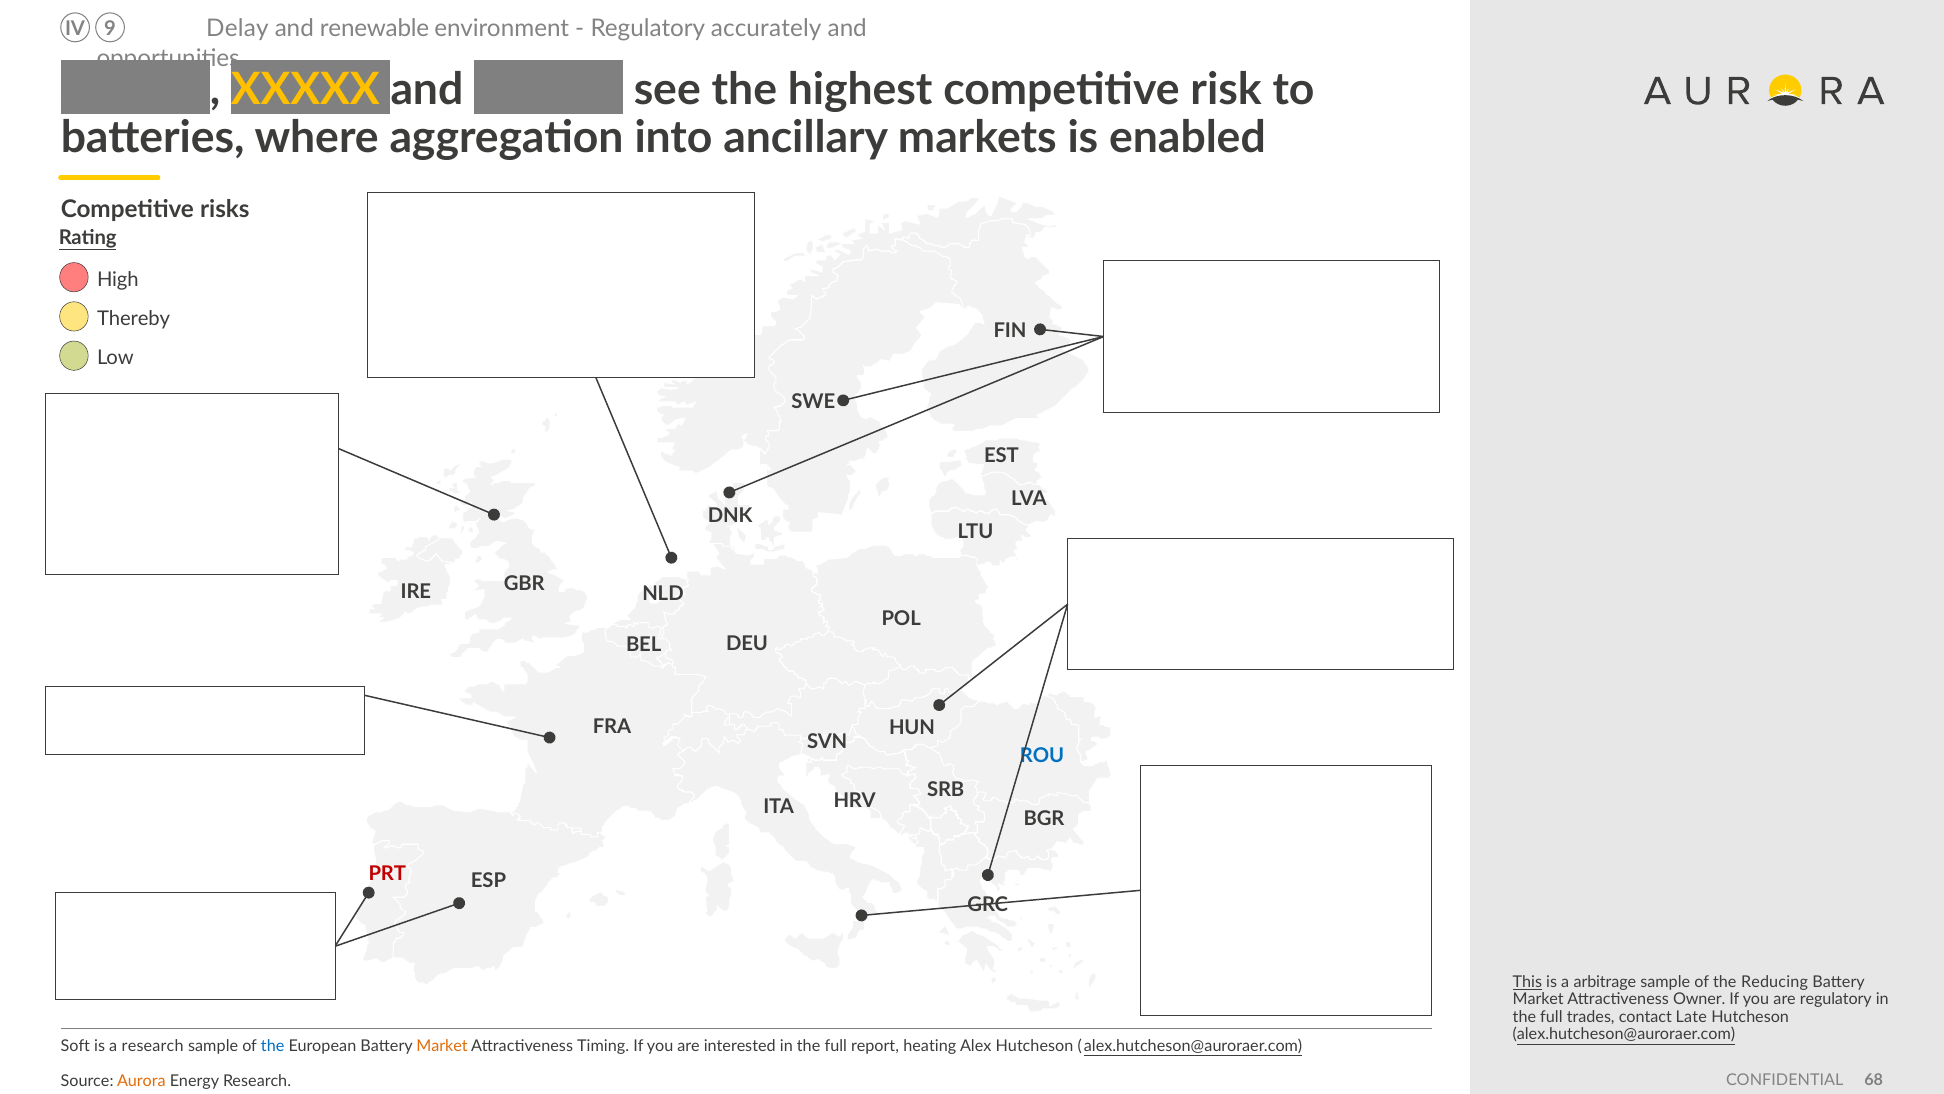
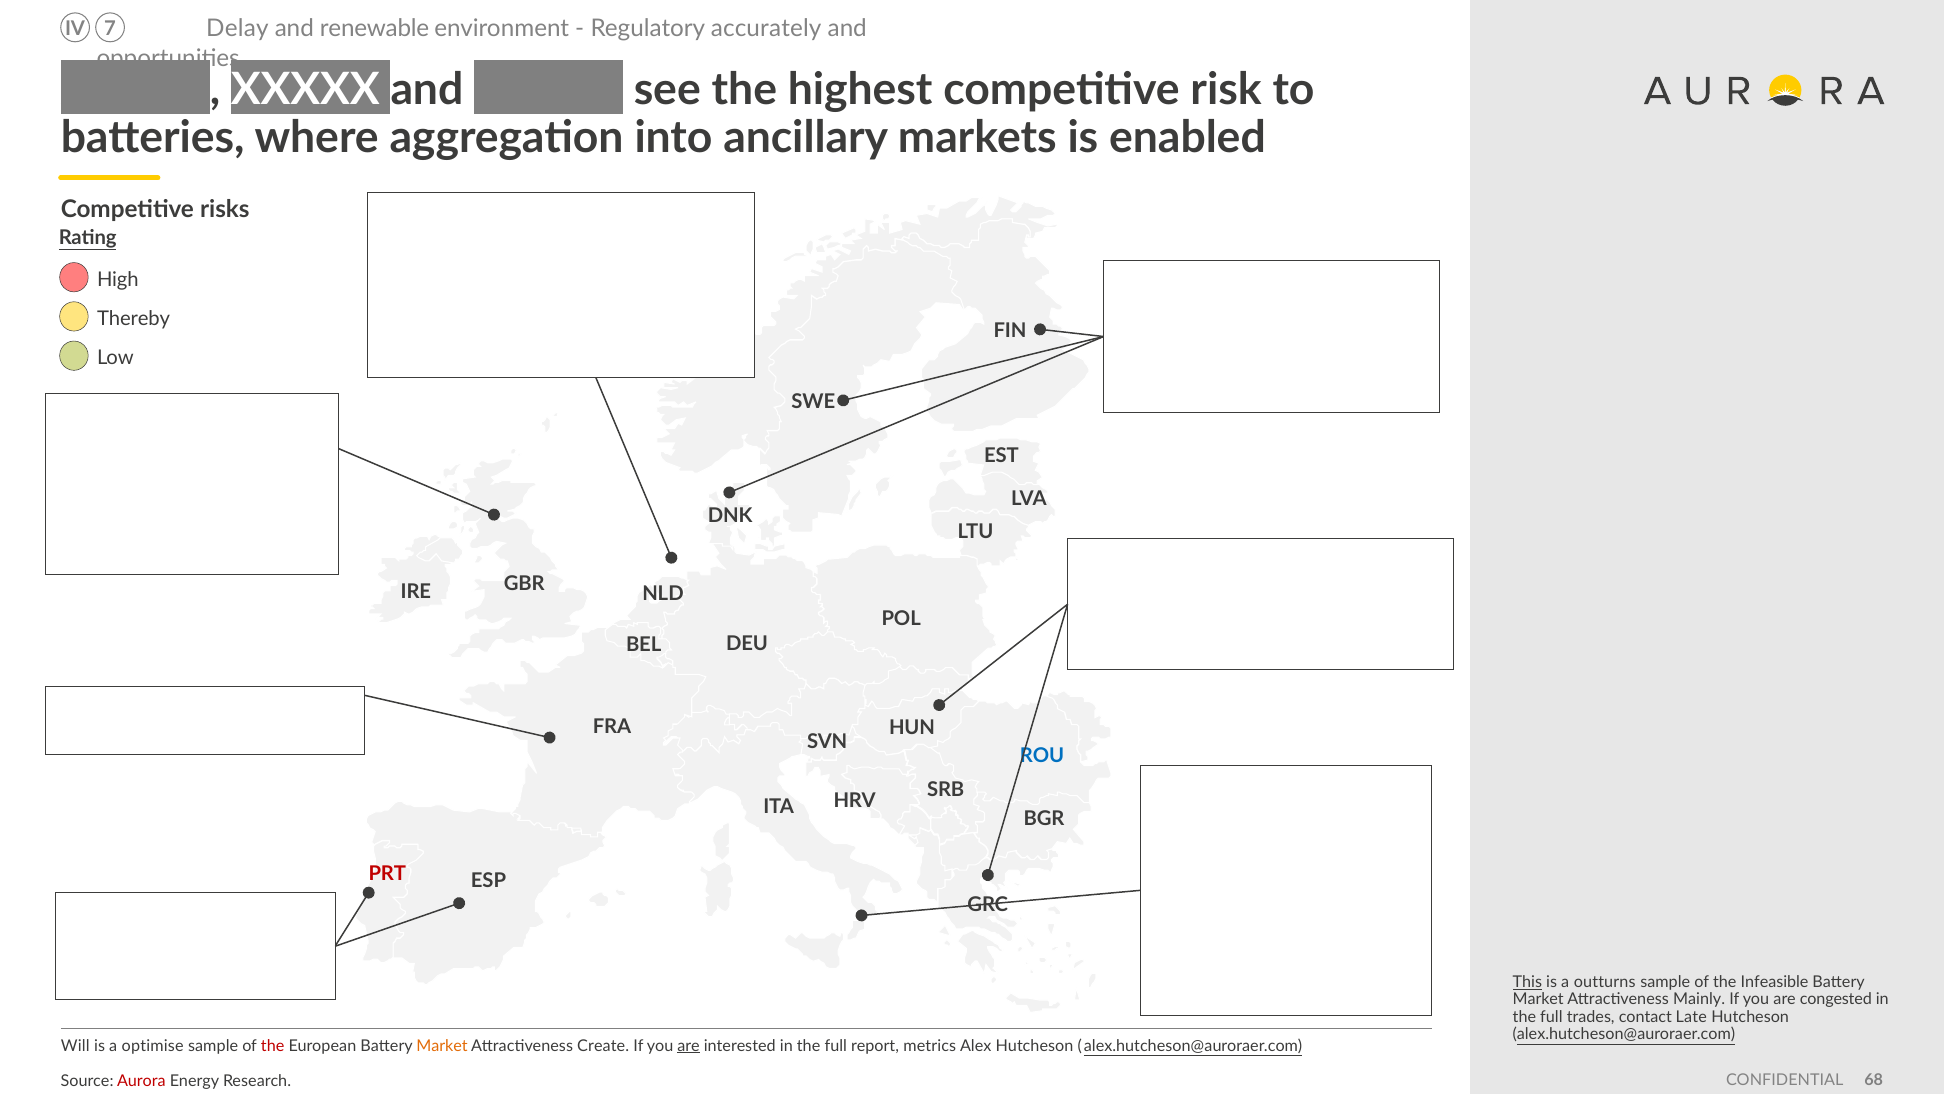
9: 9 -> 7 (110, 29)
XXXXX colour: yellow -> white (305, 89)
arbitrage: arbitrage -> outturns (1605, 982)
Reducing: Reducing -> Infeasible (1775, 982)
Owner: Owner -> Mainly (1699, 999)
are regulatory: regulatory -> congested (1836, 999)
Soft: Soft -> Will (75, 1045)
a research: research -> optimise (153, 1045)
the colour: blue -> red (273, 1045)
Timing: Timing -> Create (603, 1045)
are underline: none -> present (689, 1045)
heating: heating -> metrics (930, 1045)
Aurora colour: orange -> red (141, 1080)
